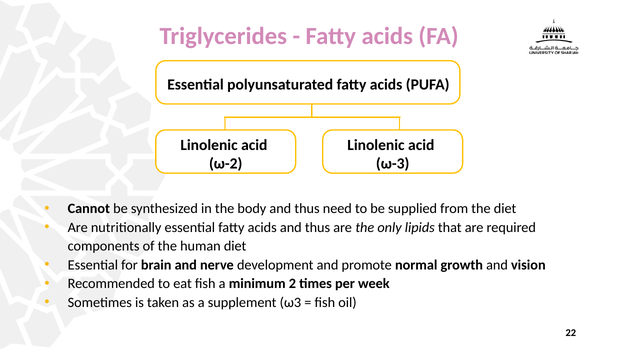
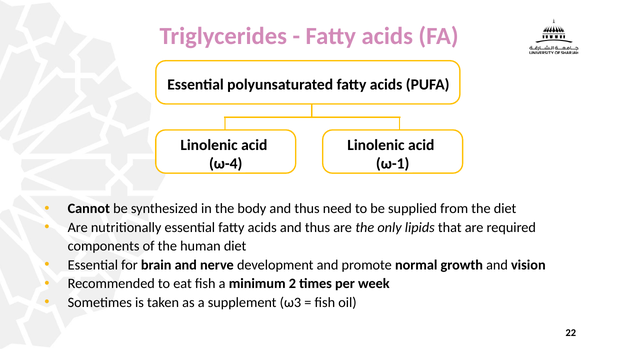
ω-2: ω-2 -> ω-4 (226, 164)
ω-3: ω-3 -> ω-1 (393, 164)
